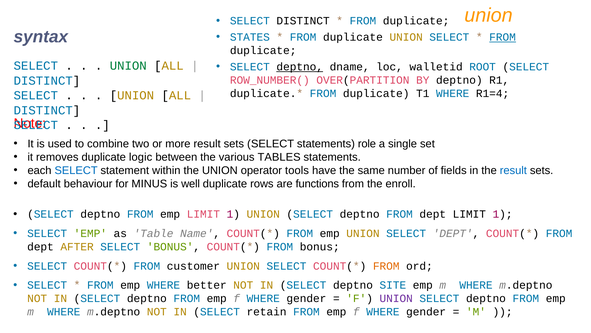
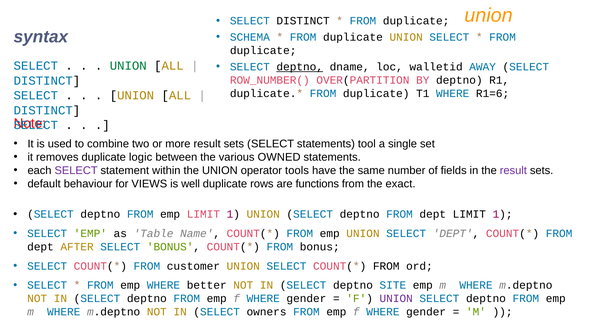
STATES: STATES -> SCHEMA (250, 37)
FROM underline: present -> none (503, 37)
ROOT: ROOT -> AWAY (483, 67)
R1=4: R1=4 -> R1=6 (493, 93)
role: role -> tool (367, 144)
TABLES: TABLES -> OWNED (279, 157)
SELECT colour: blue -> purple (76, 170)
result colour: blue -> purple (513, 170)
MINUS: MINUS -> VIEWS (149, 183)
enroll: enroll -> exact (401, 183)
FROM colour: orange -> black (386, 266)
retain: retain -> owners (267, 311)
